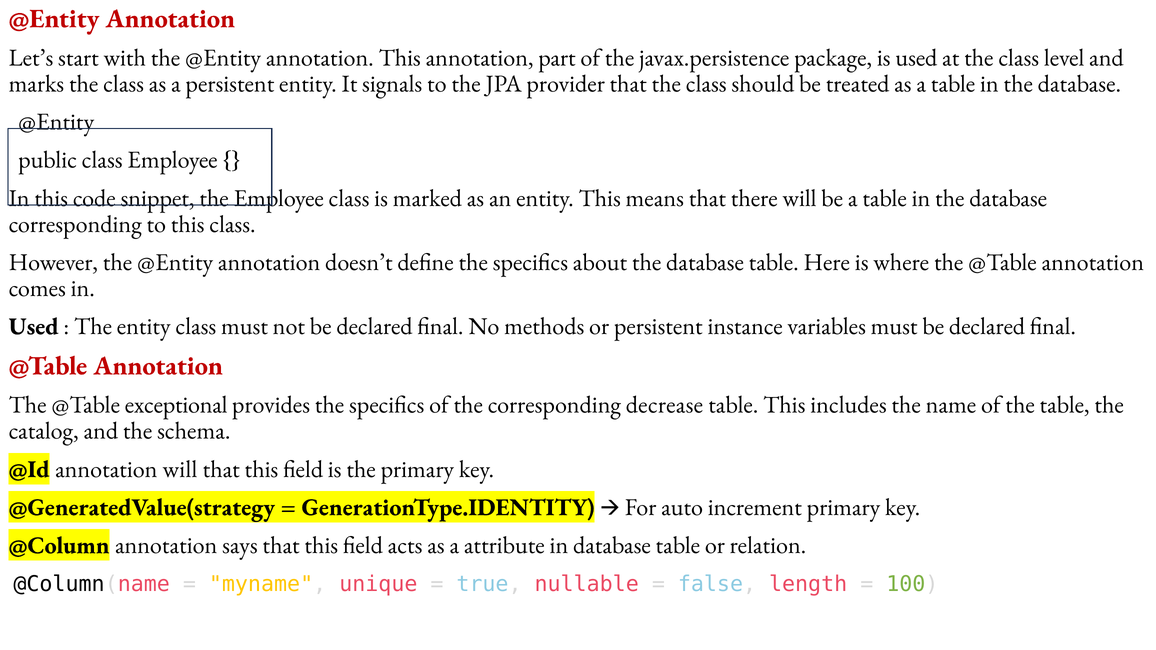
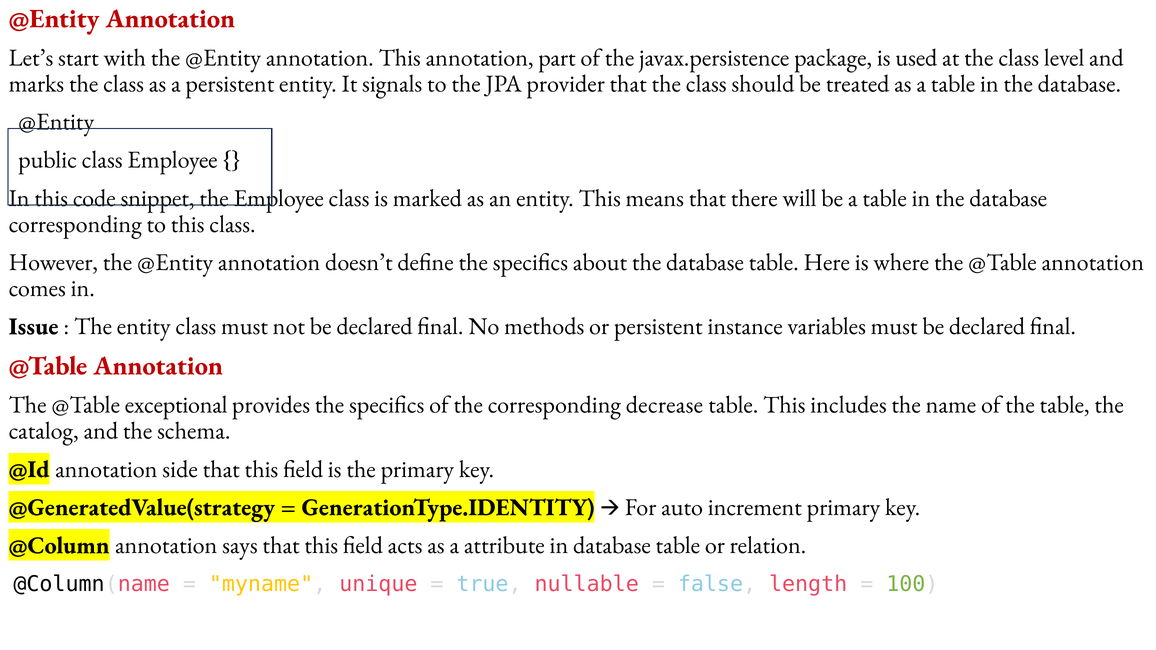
Used: Used -> Issue (34, 326)
annotation will: will -> side (180, 469)
